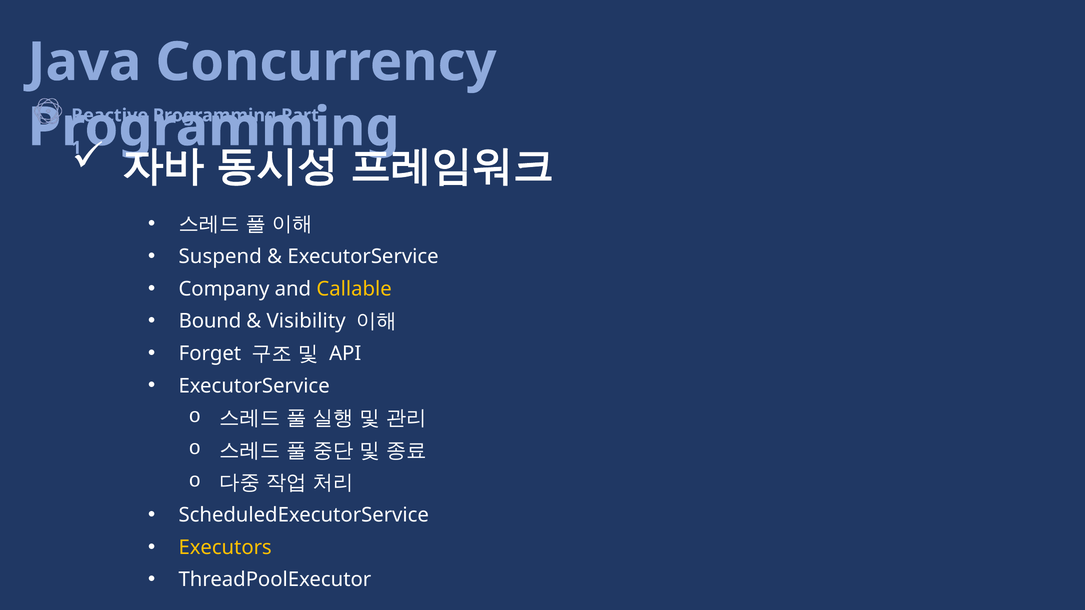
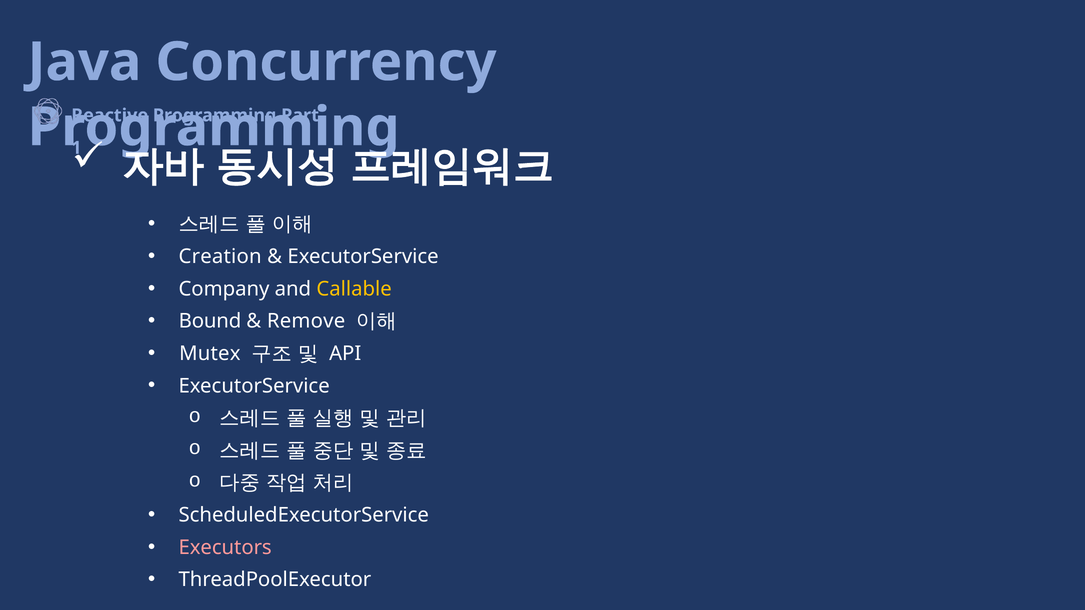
Suspend: Suspend -> Creation (220, 257)
Visibility: Visibility -> Remove (306, 321)
Forget: Forget -> Mutex (210, 354)
Executors colour: yellow -> pink (225, 548)
